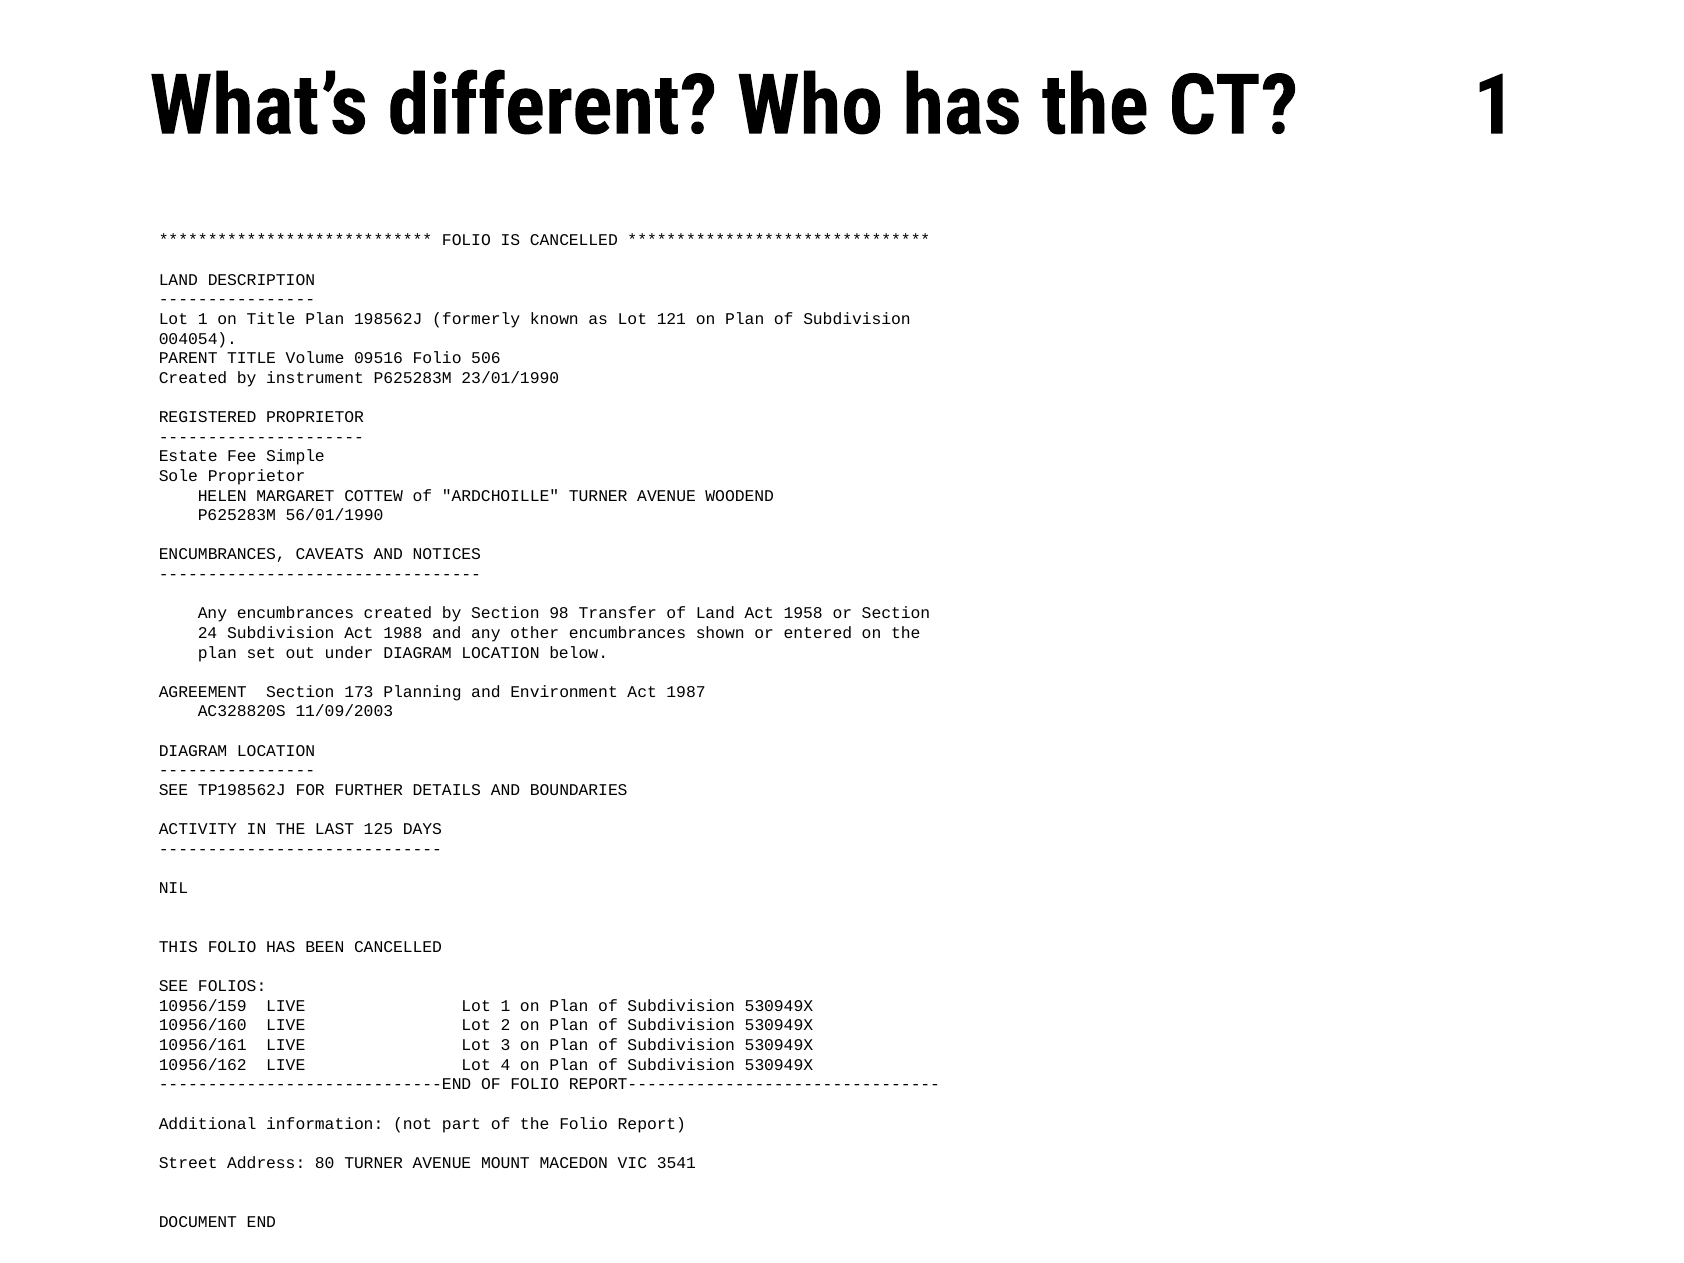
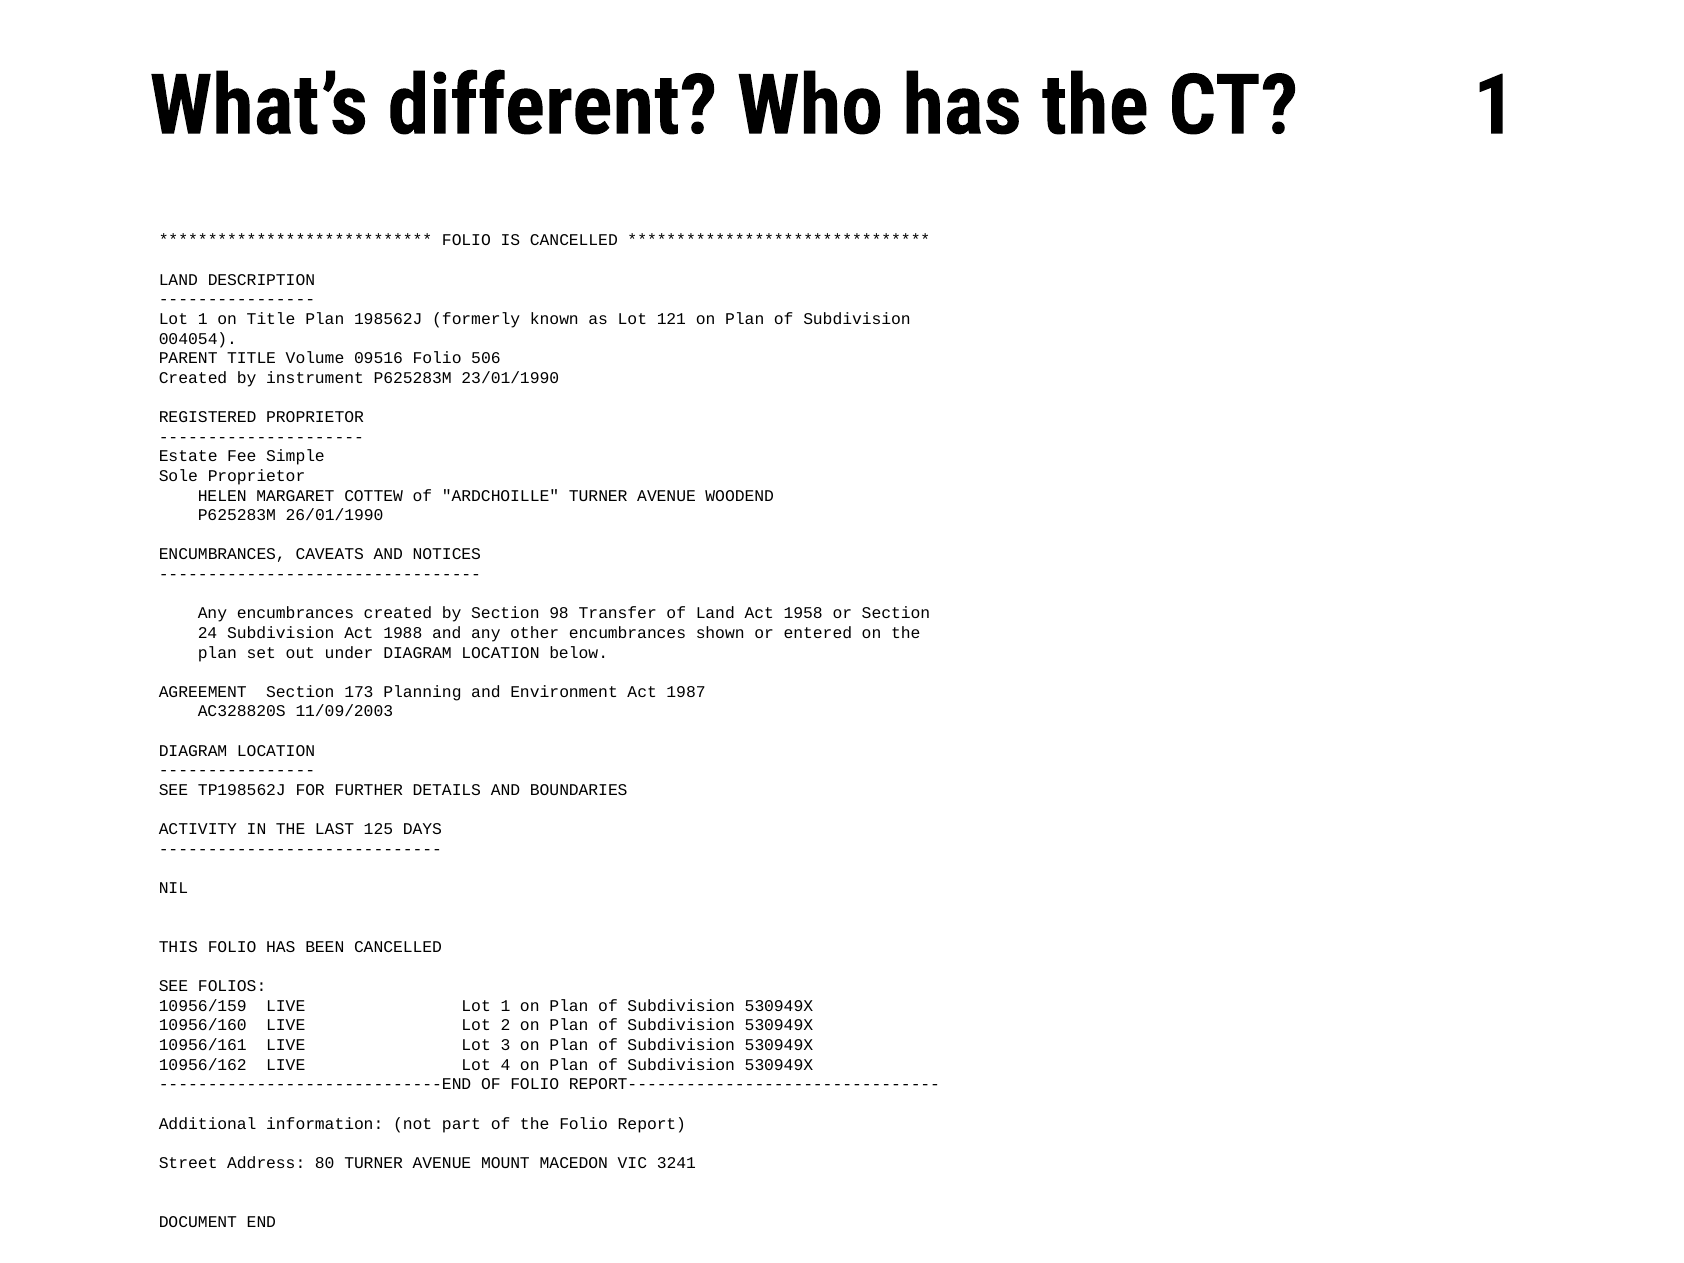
56/01/1990: 56/01/1990 -> 26/01/1990 (335, 515)
3541: 3541 -> 3241 (676, 1163)
